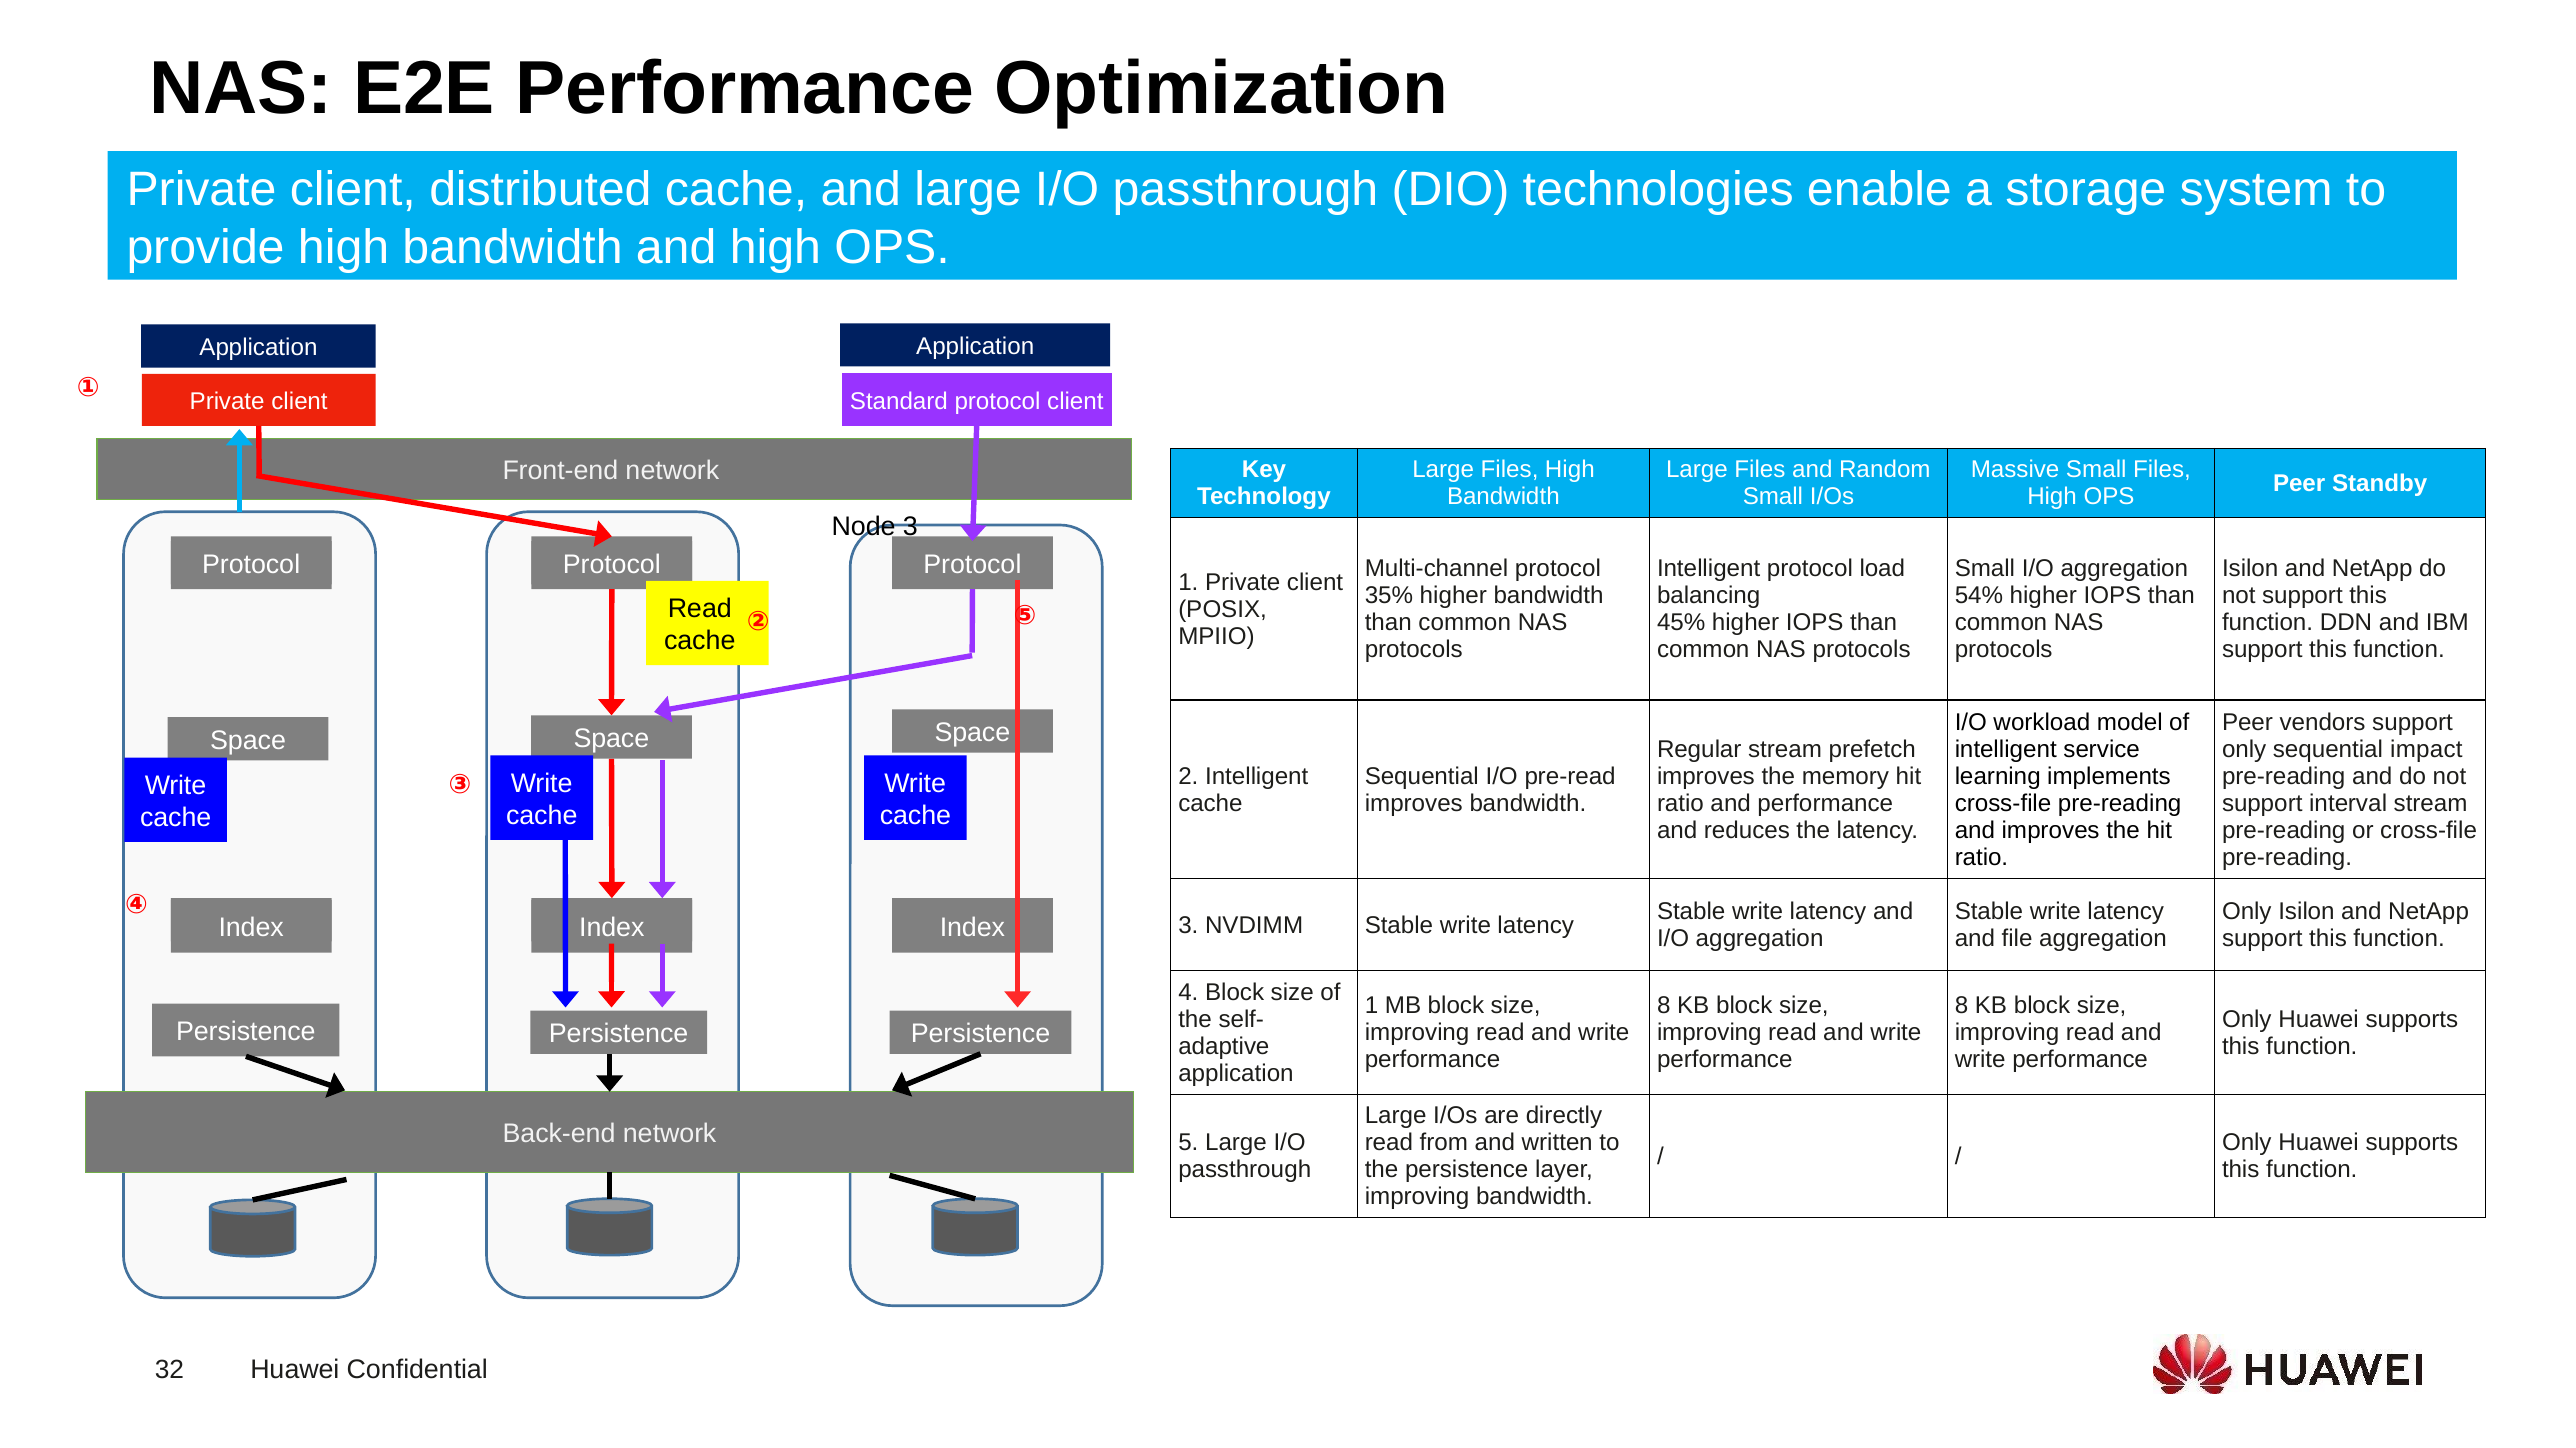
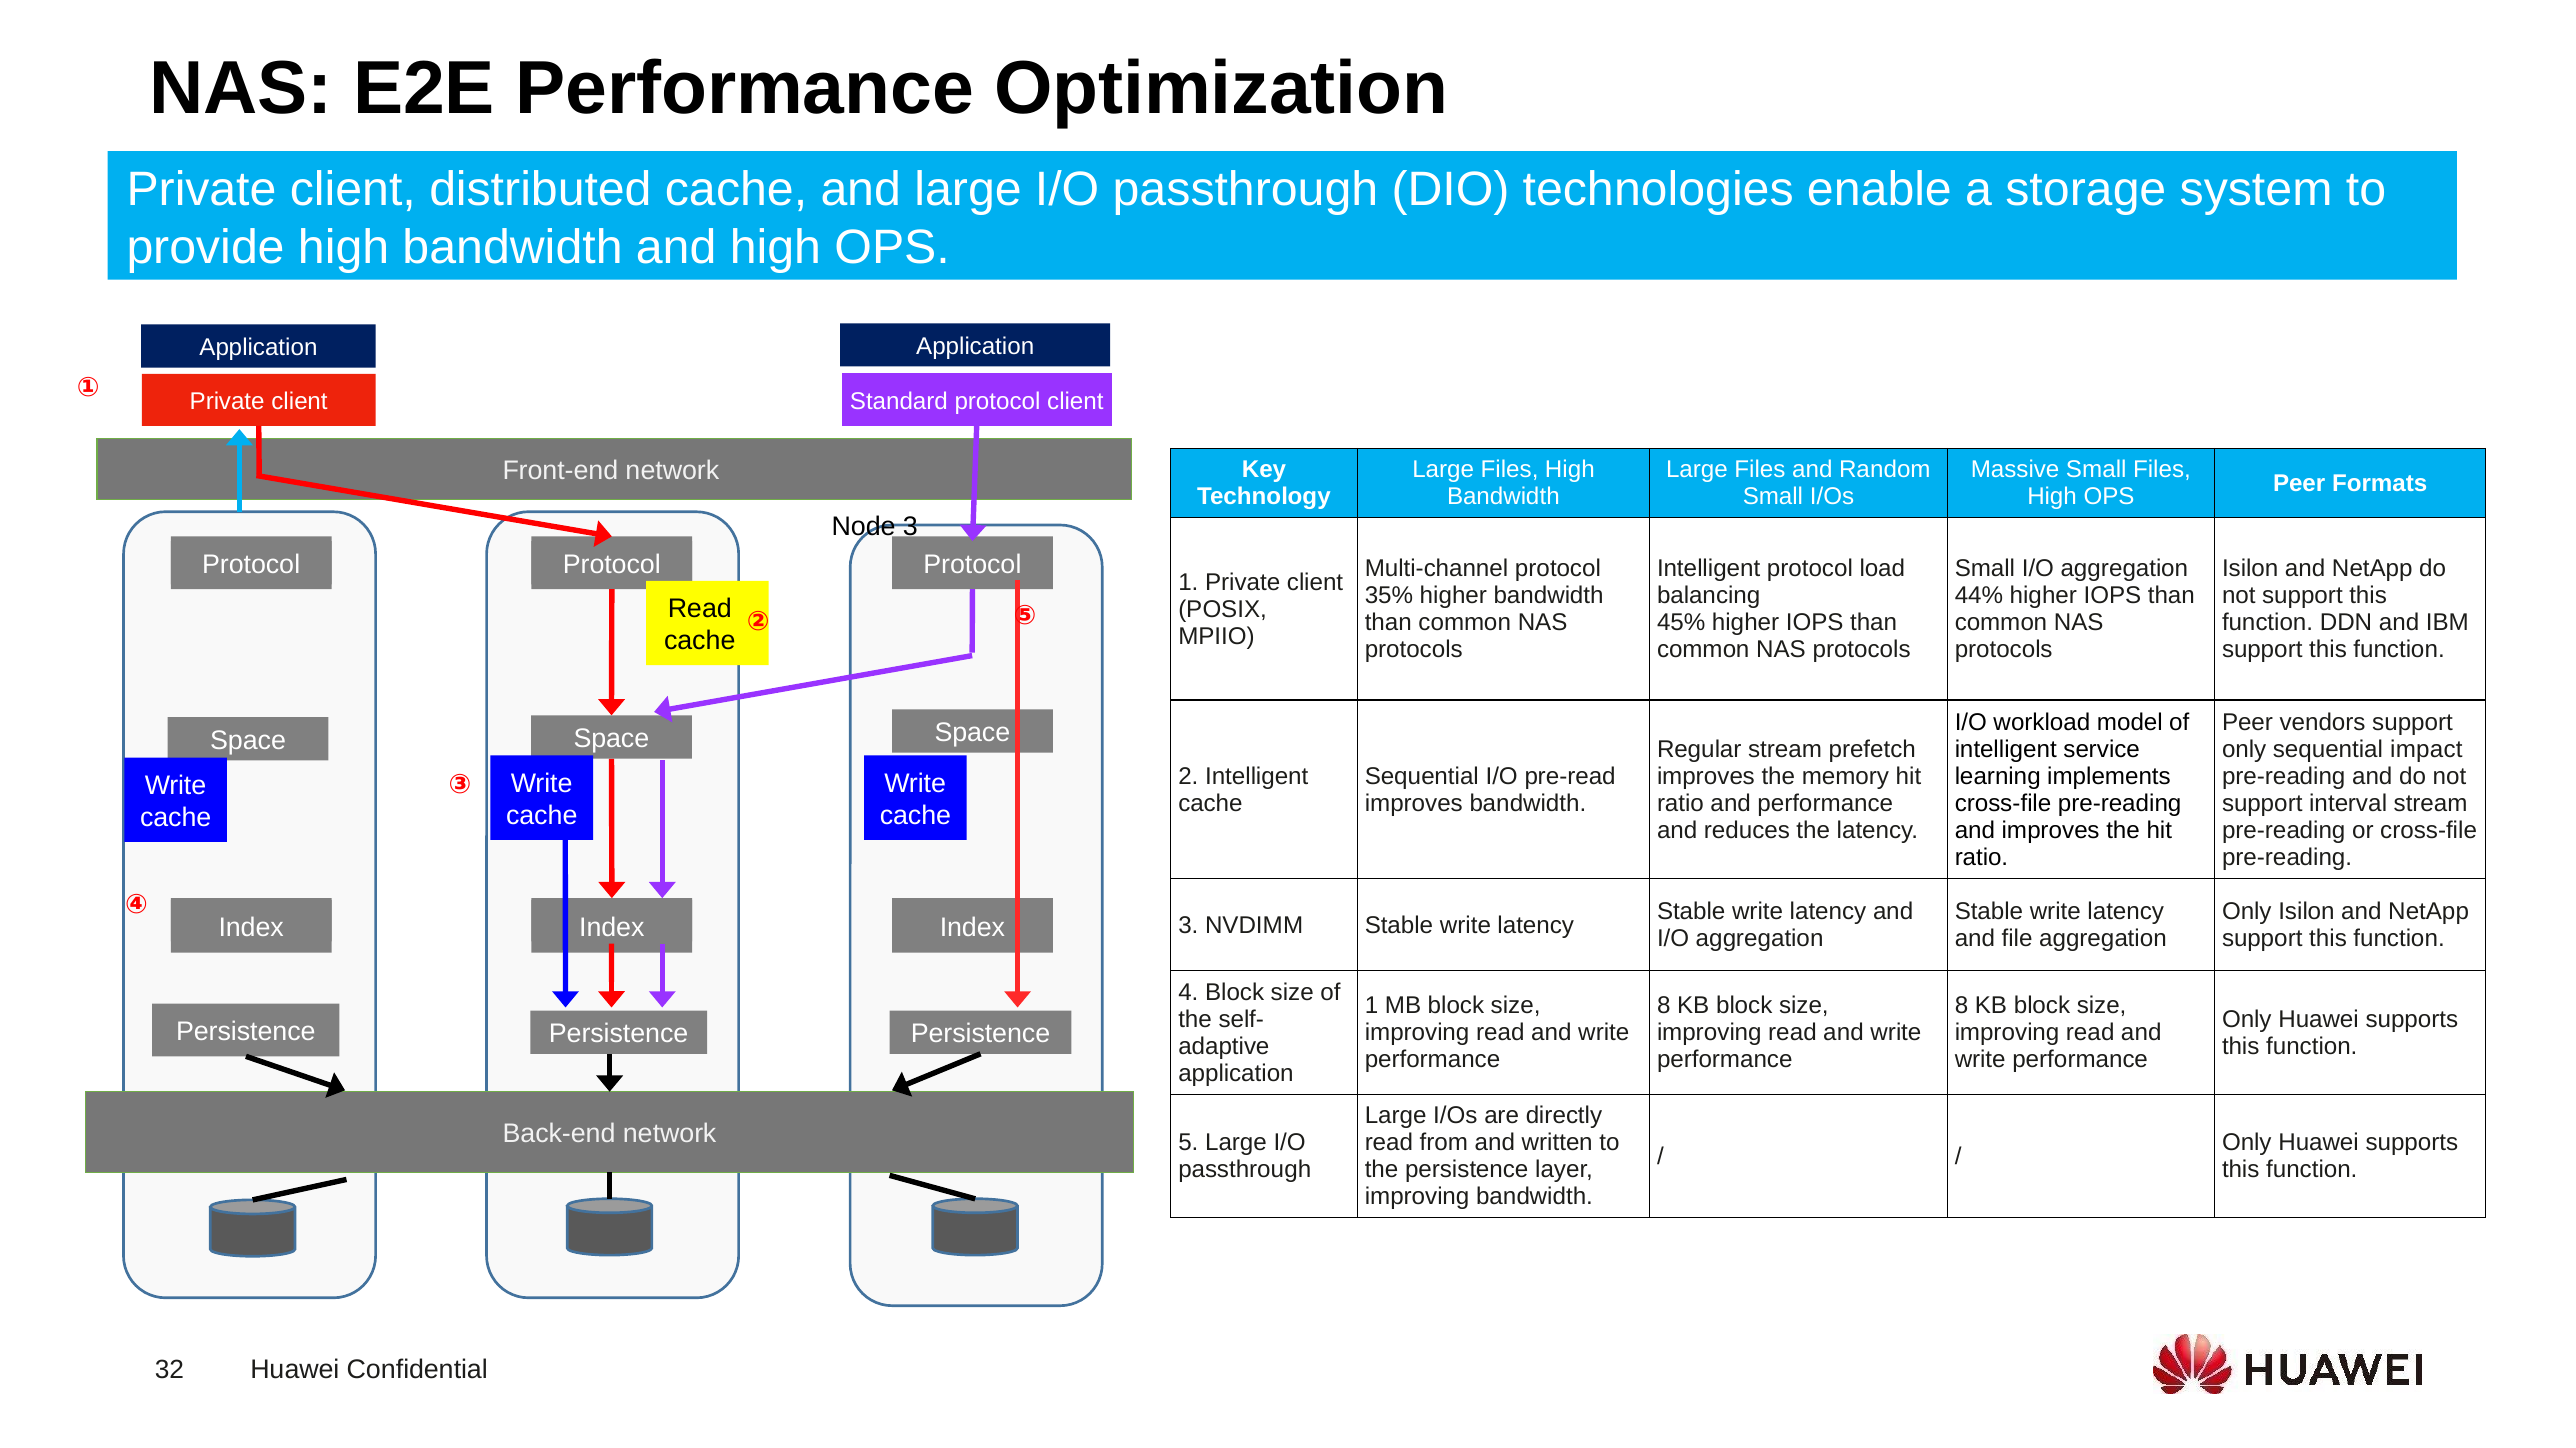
Standby: Standby -> Formats (2380, 484)
54%: 54% -> 44% (1979, 596)
